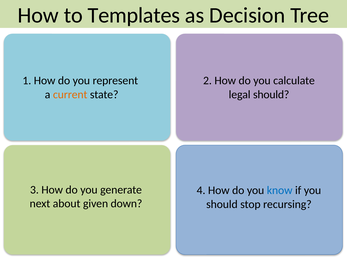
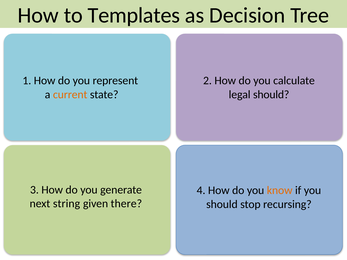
know colour: blue -> orange (280, 191)
about: about -> string (67, 204)
down: down -> there (126, 204)
